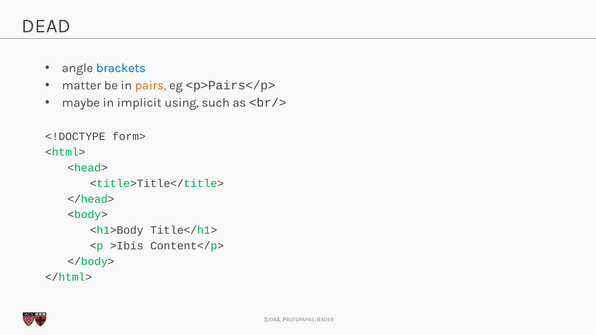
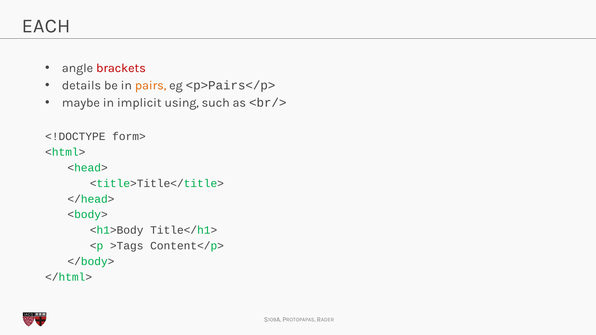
DEAD: DEAD -> EACH (46, 26)
brackets colour: blue -> red (121, 68)
matter: matter -> details (81, 85)
>Ibis: >Ibis -> >Tags (127, 246)
